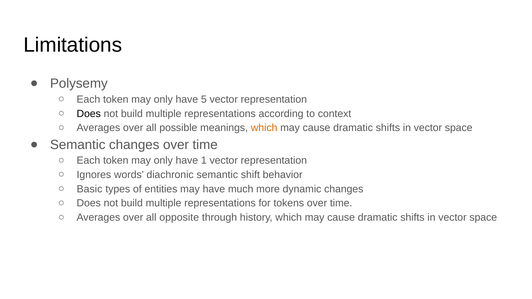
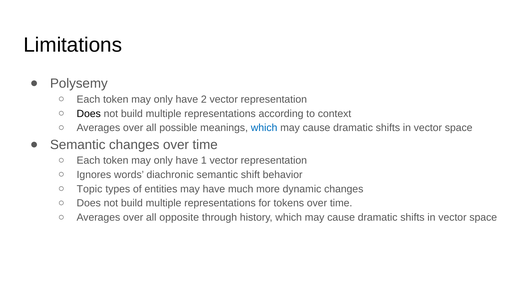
5: 5 -> 2 (204, 99)
which colour: orange -> blue (264, 128)
Basic: Basic -> Topic (90, 189)
